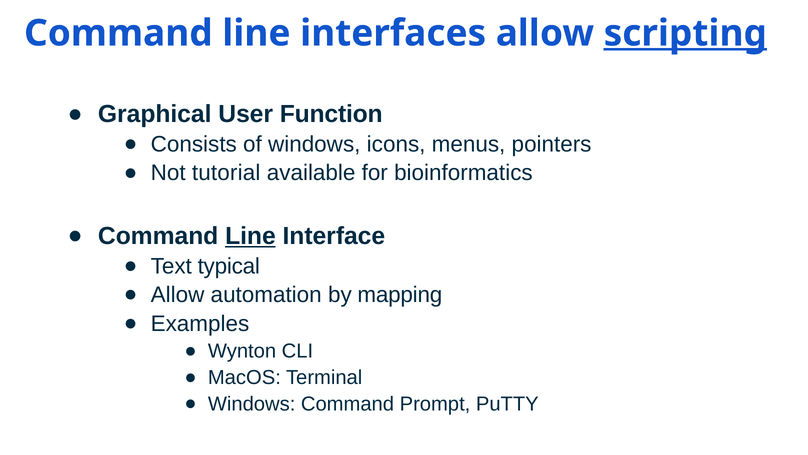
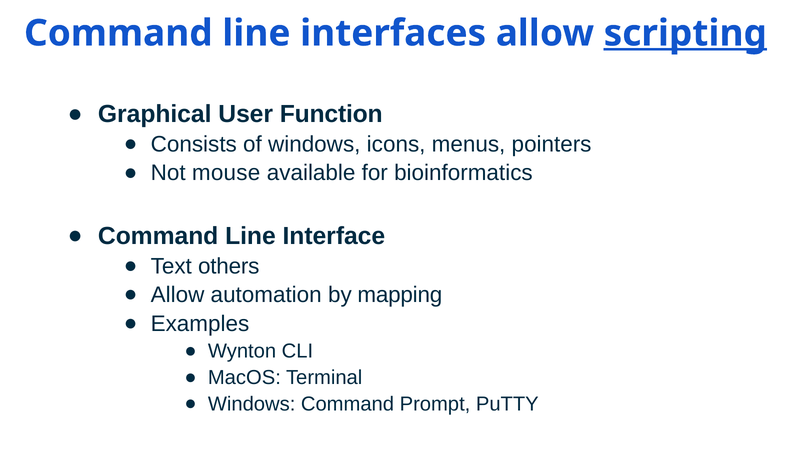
tutorial: tutorial -> mouse (226, 173)
Line underline: present -> none (250, 236)
typical: typical -> others (229, 266)
